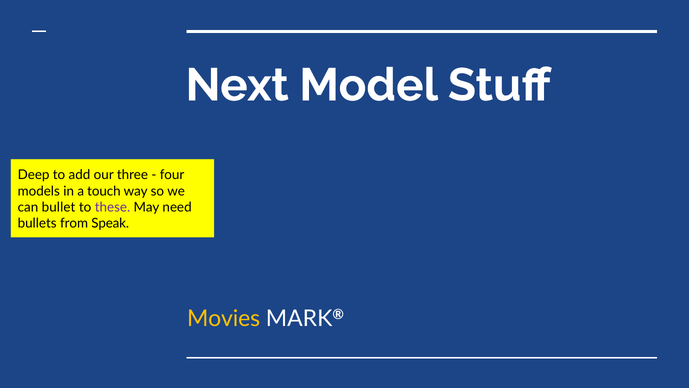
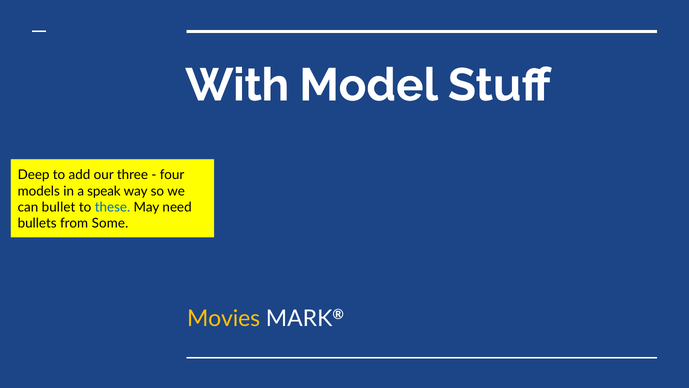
Next: Next -> With (237, 85)
touch: touch -> speak (104, 191)
these colour: purple -> blue (113, 207)
Speak: Speak -> Some (110, 223)
